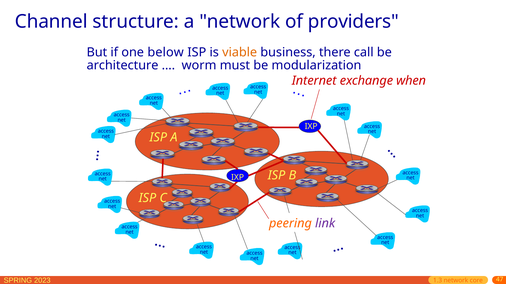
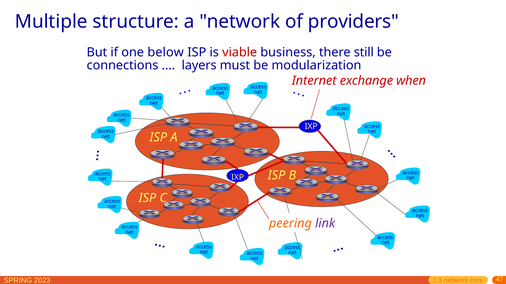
Channel: Channel -> Multiple (51, 22)
viable colour: orange -> red (240, 53)
call: call -> still (364, 53)
architecture: architecture -> connections (123, 65)
worm: worm -> layers (199, 65)
